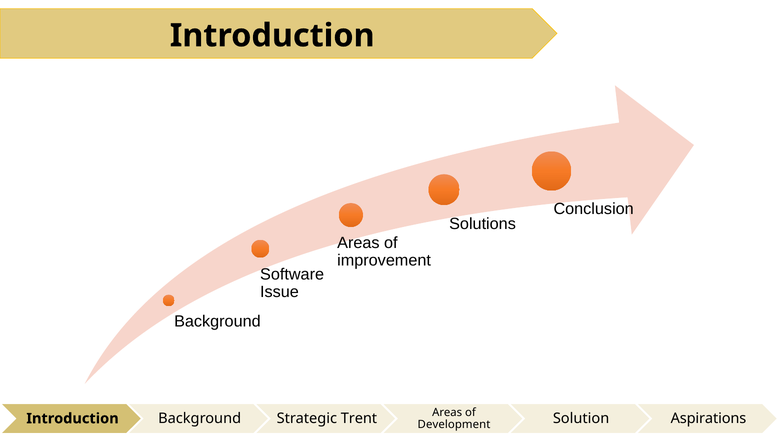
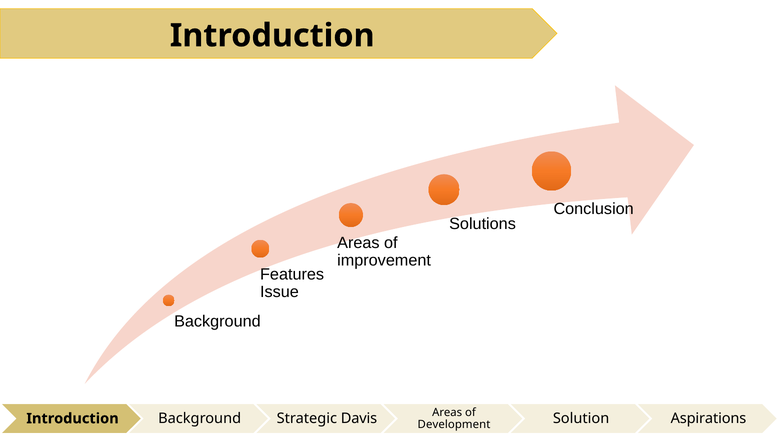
Software: Software -> Features (292, 275)
Trent: Trent -> Davis (359, 419)
